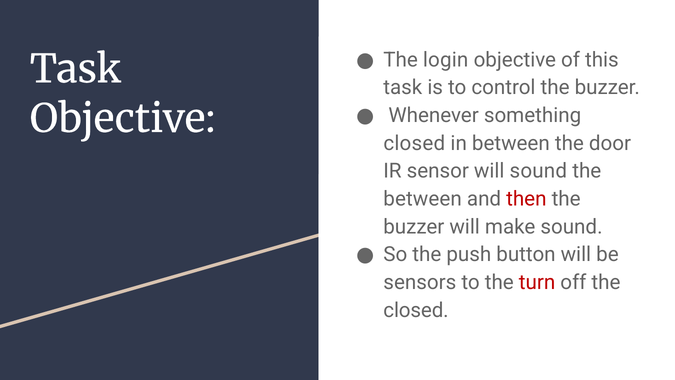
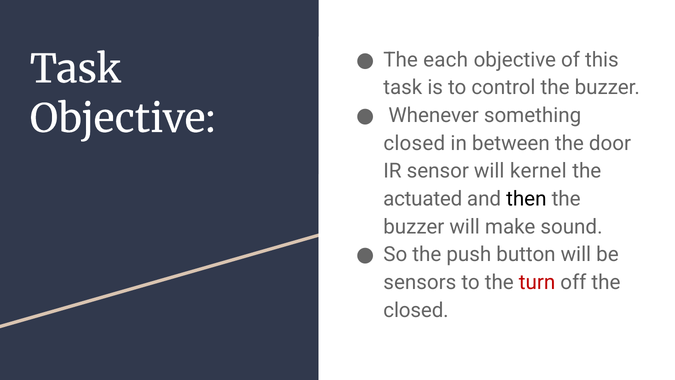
login: login -> each (446, 60)
will sound: sound -> kernel (538, 171)
between: between -> actuated (423, 199)
then colour: red -> black (526, 199)
